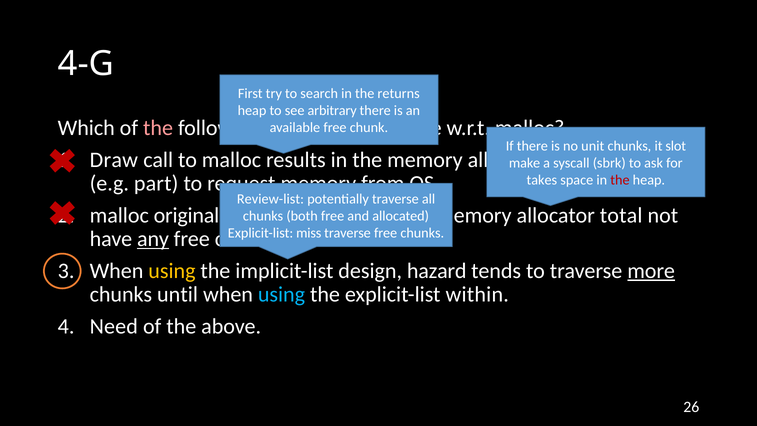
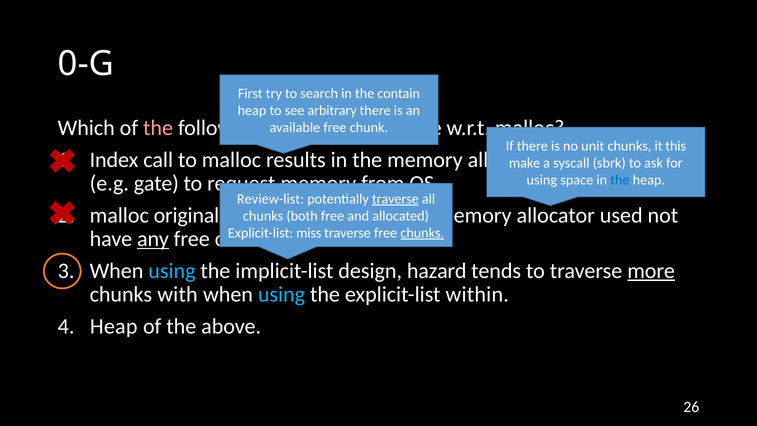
4-G: 4-G -> 0-G (86, 64)
returns: returns -> contain (399, 94)
slot: slot -> this (676, 146)
Draw: Draw -> Index (114, 160)
takes: takes -> using (542, 180)
the colour: red -> blue (620, 180)
part: part -> gate (156, 183)
traverse underline: none -> present (395, 199)
total: total -> used (621, 215)
chunks underline: none -> present (422, 233)
using colour: yellow -> light blue (172, 271)
until: until -> with (177, 294)
Need: Need -> Heap (114, 326)
